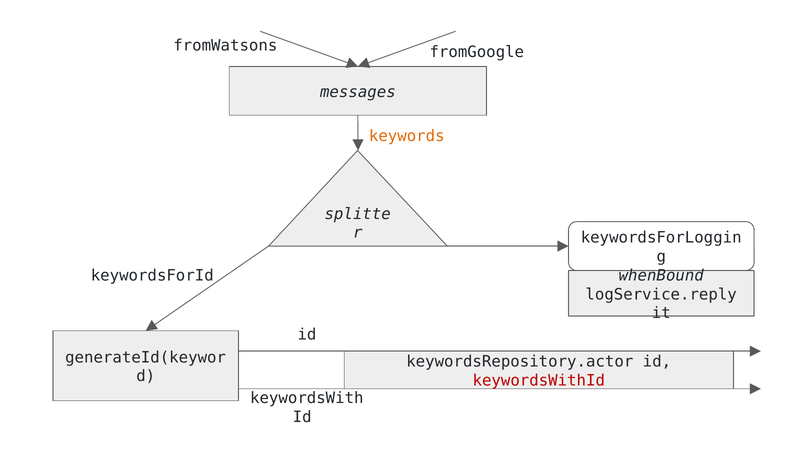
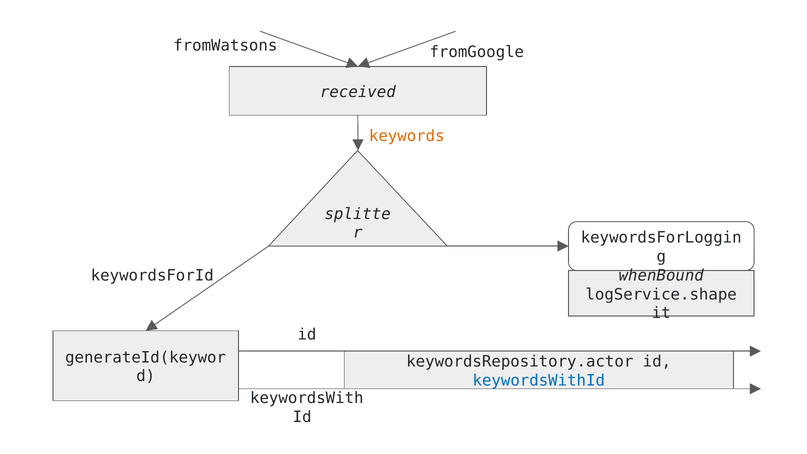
messages: messages -> received (358, 92)
logService.reply: logService.reply -> logService.shape (661, 294)
keywordsWithId colour: red -> blue (539, 380)
